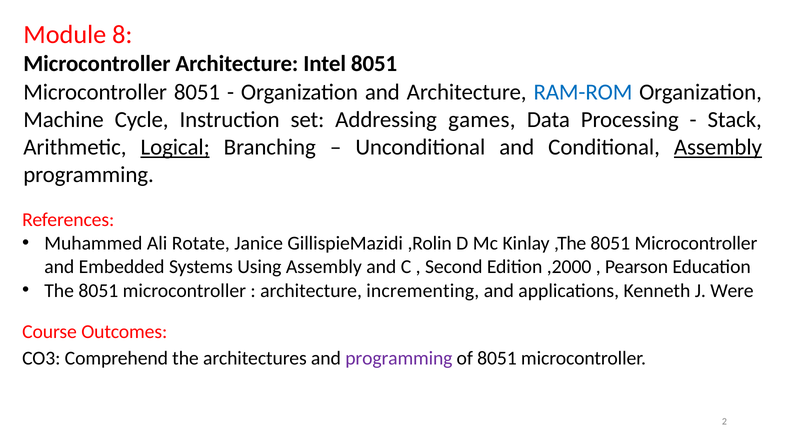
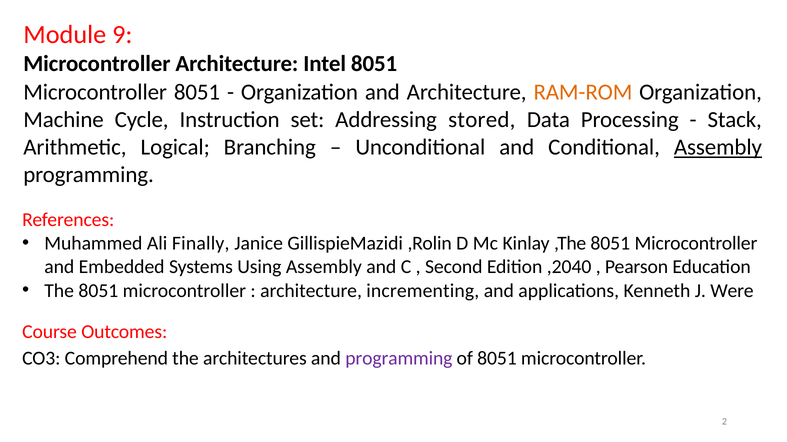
8: 8 -> 9 (122, 35)
RAM-ROM colour: blue -> orange (583, 92)
games: games -> stored (482, 120)
Logical underline: present -> none (175, 147)
Rotate: Rotate -> Finally (201, 244)
,2000: ,2000 -> ,2040 (569, 267)
